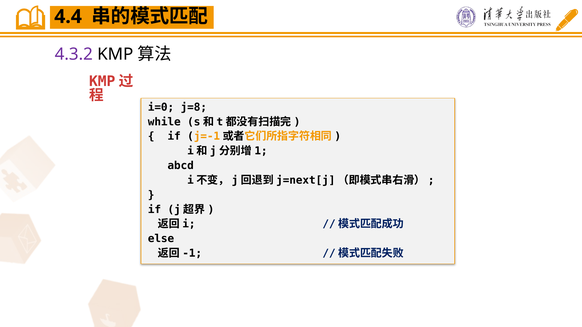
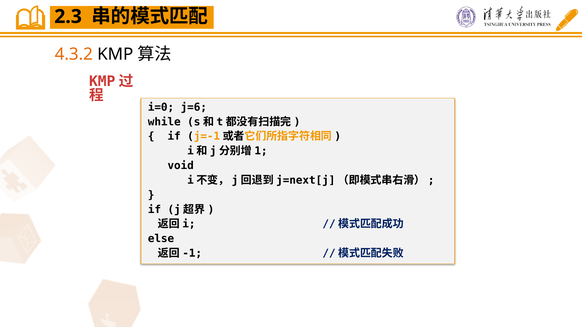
4.4: 4.4 -> 2.3 (68, 17)
4.3.2 colour: purple -> orange (74, 54)
j=8: j=8 -> j=6 (194, 107)
abcd: abcd -> void (181, 166)
